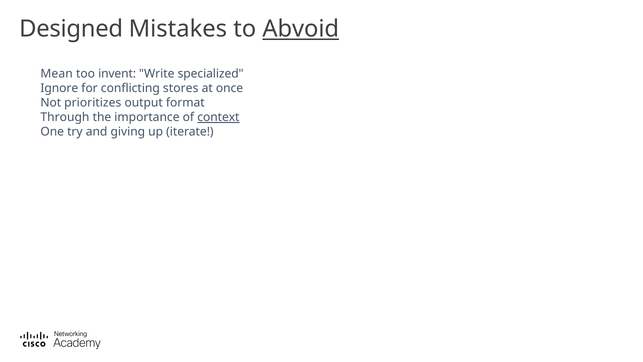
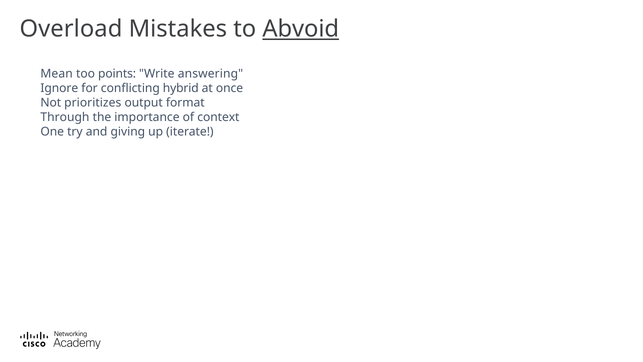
Designed: Designed -> Overload (71, 29)
invent: invent -> points (117, 74)
specialized: specialized -> answering (210, 74)
stores: stores -> hybrid (181, 88)
context underline: present -> none (218, 117)
